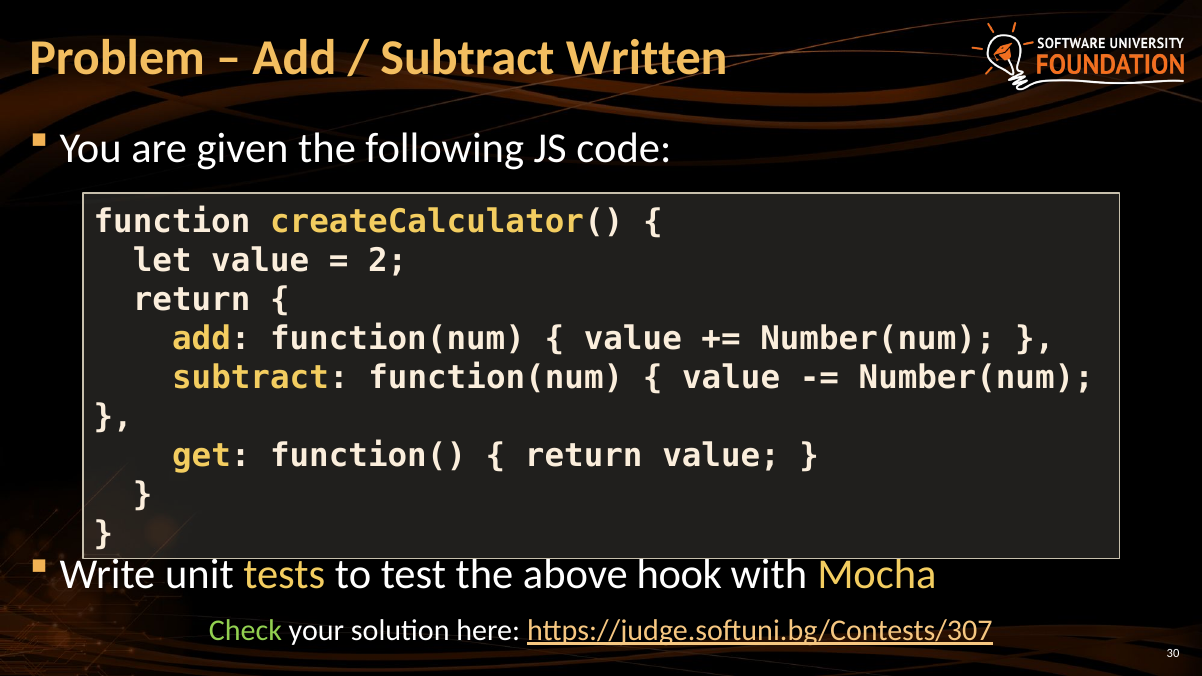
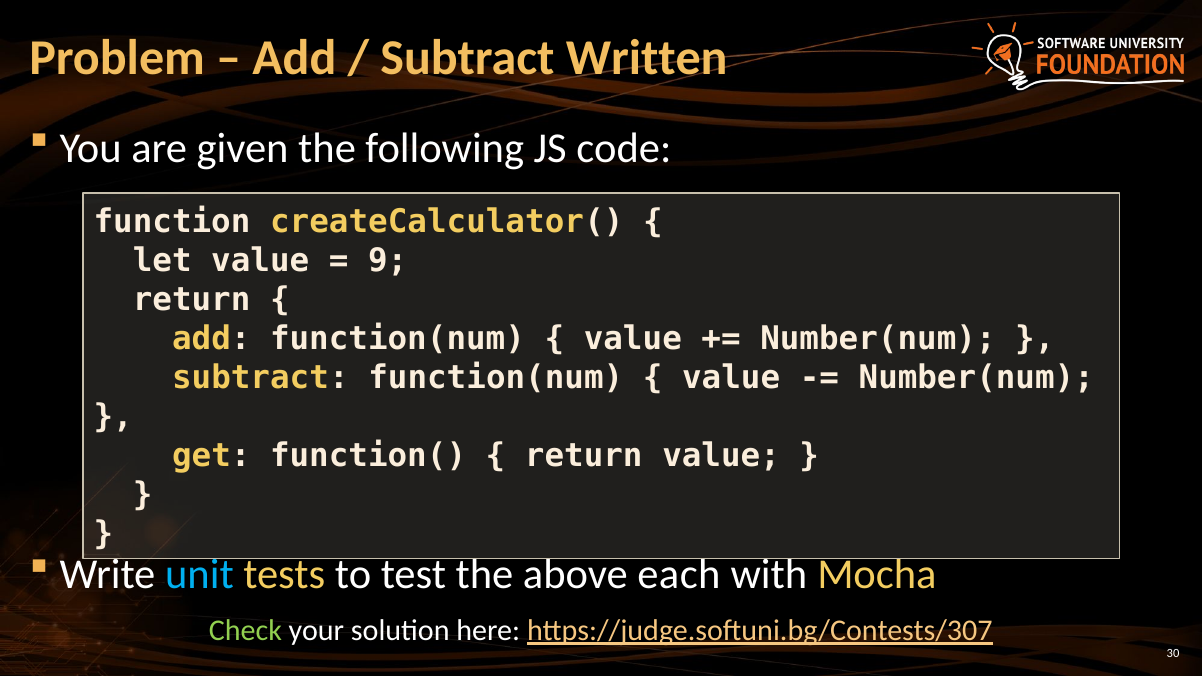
2: 2 -> 9 (388, 261)
unit colour: white -> light blue (199, 575)
hook: hook -> each (679, 575)
